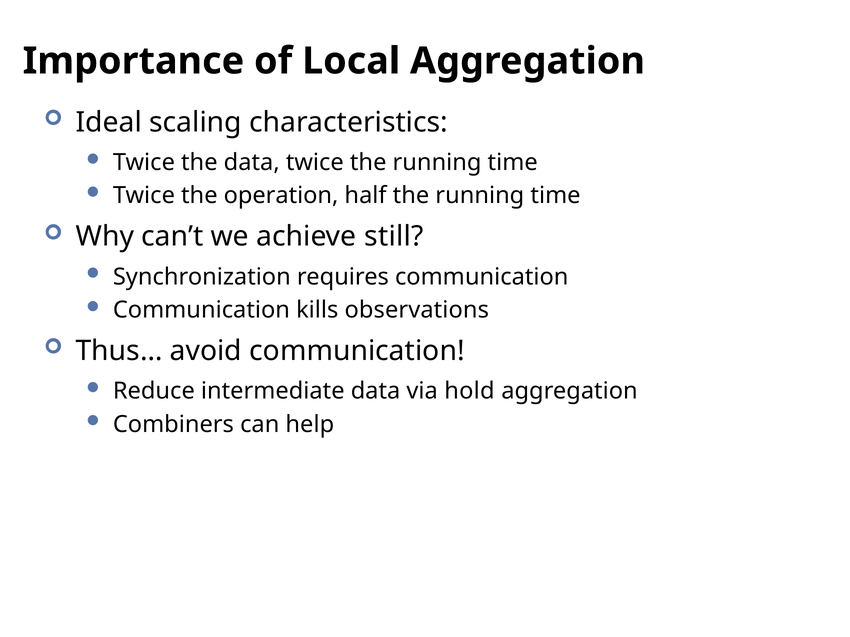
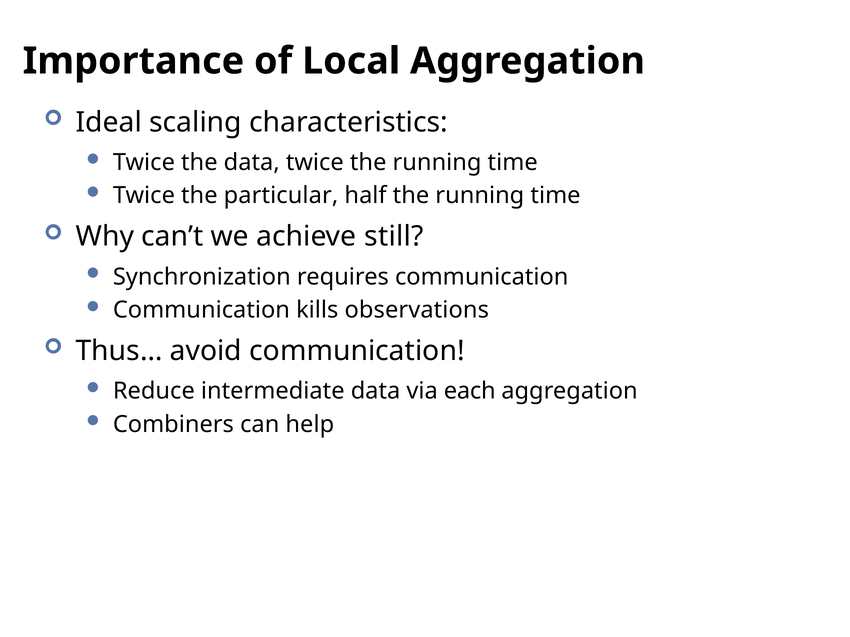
operation: operation -> particular (281, 196)
hold: hold -> each (470, 391)
